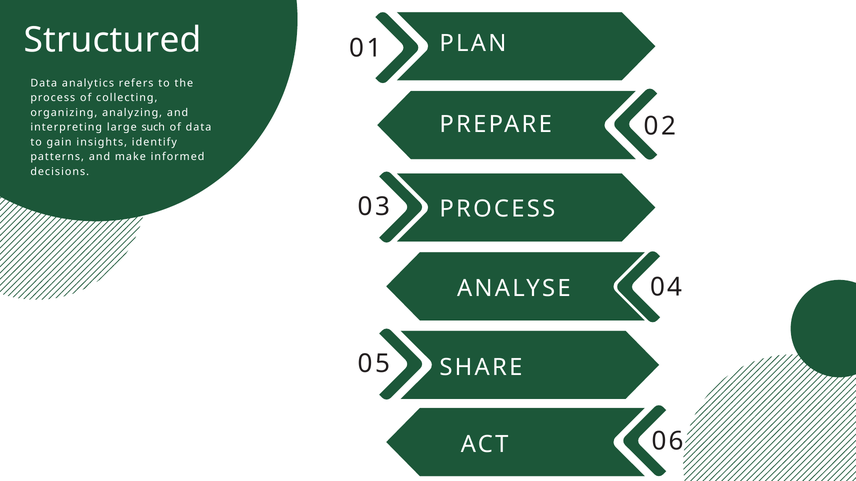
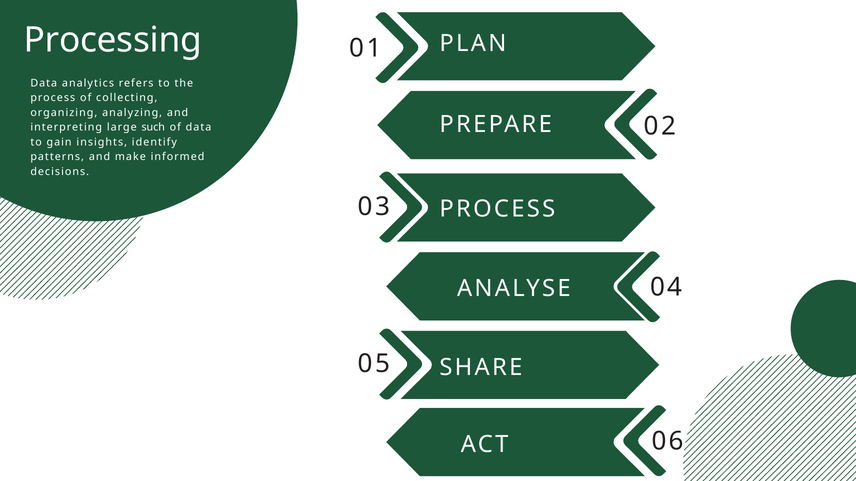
Structured: Structured -> Processing (113, 40)
